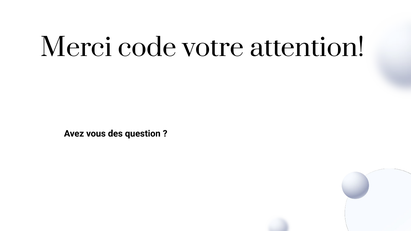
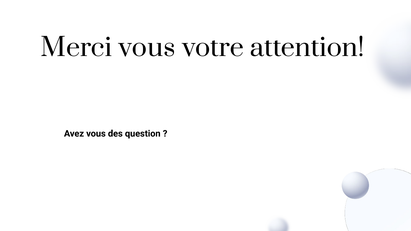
Merci code: code -> vous (147, 48)
